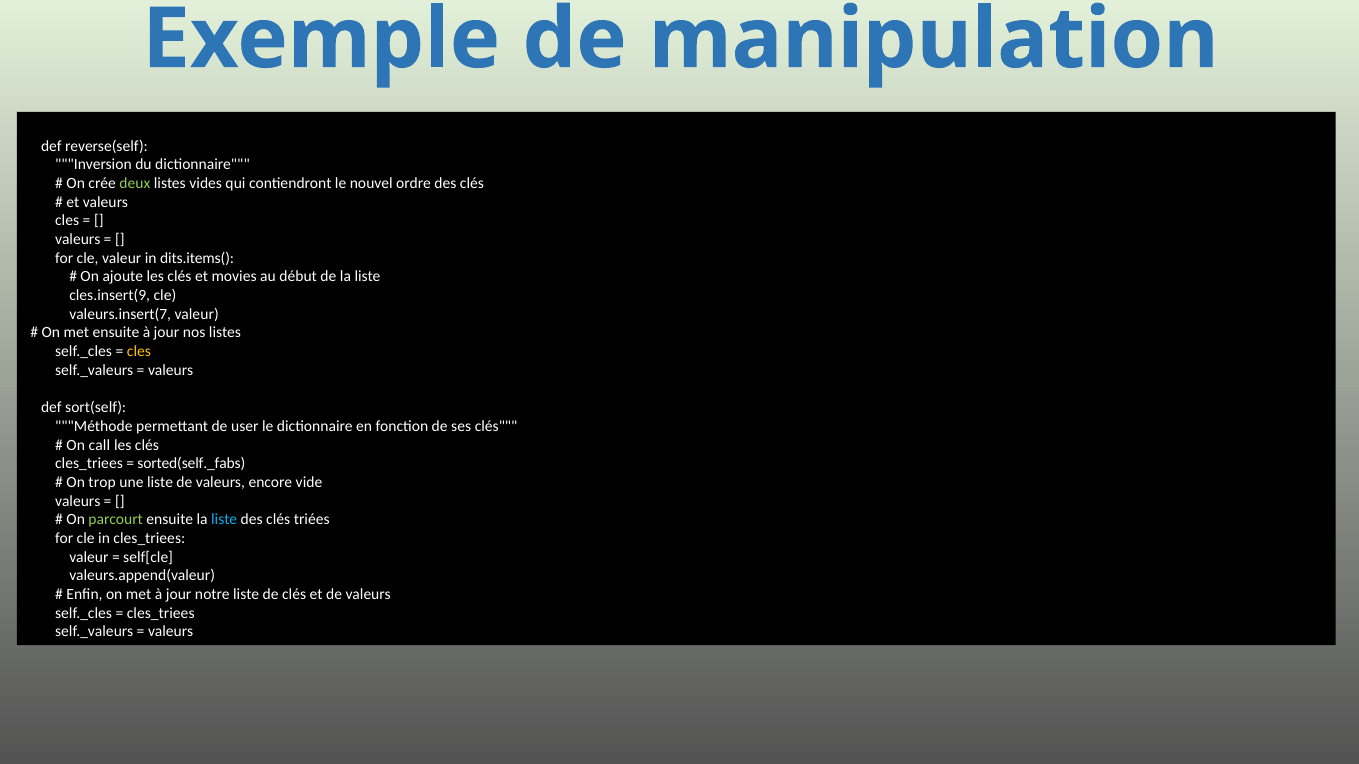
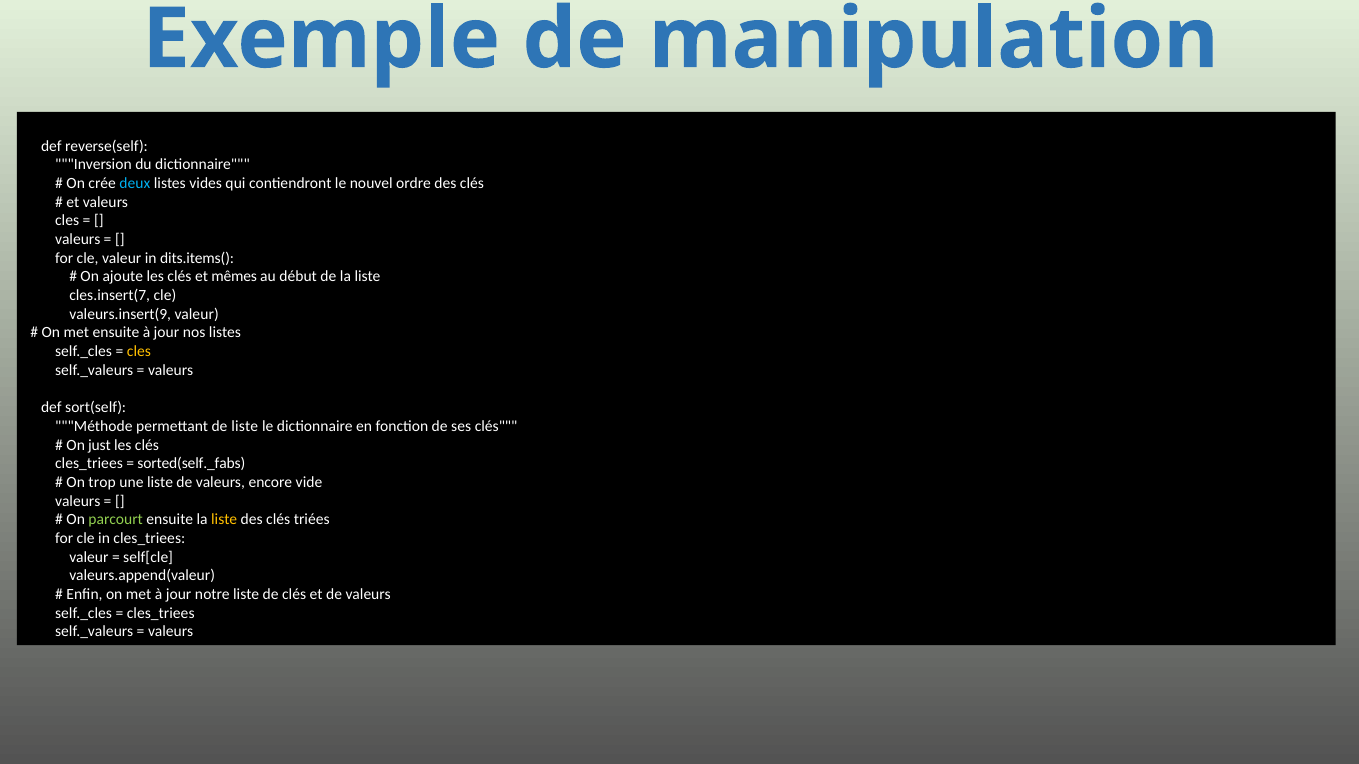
deux colour: light green -> light blue (135, 183)
movies: movies -> mêmes (234, 277)
cles.insert(9: cles.insert(9 -> cles.insert(7 (110, 296)
valeurs.insert(7: valeurs.insert(7 -> valeurs.insert(9 (120, 314)
de user: user -> liste (245, 426)
call: call -> just (100, 445)
liste colour: light blue -> yellow (224, 520)
